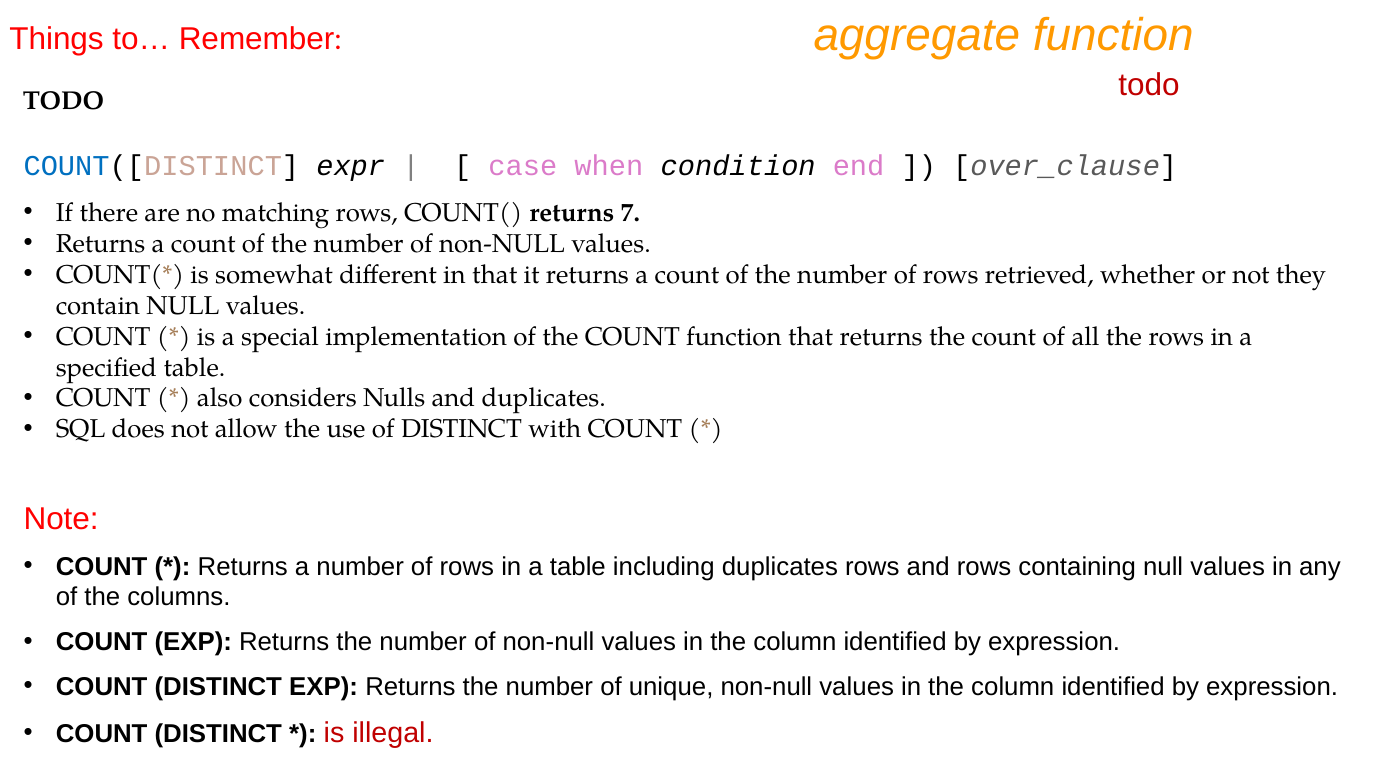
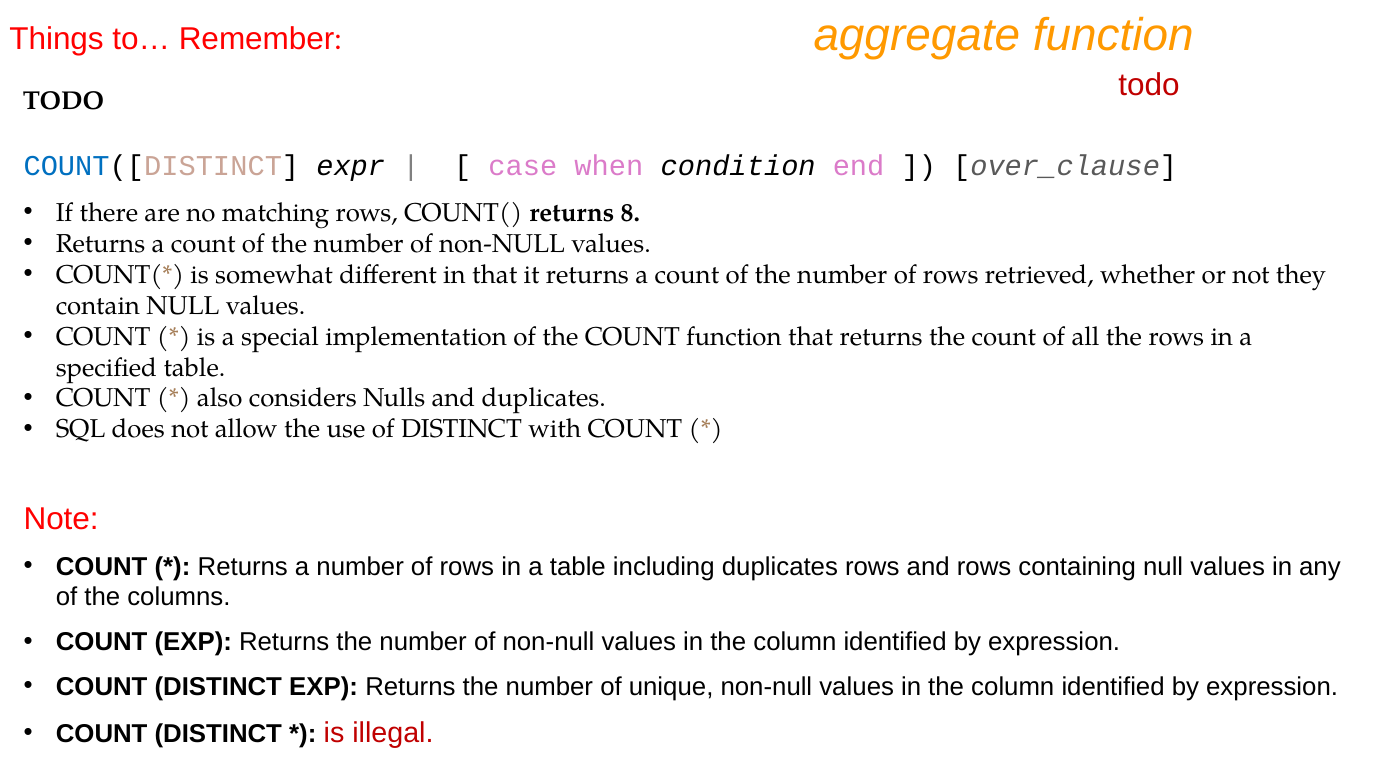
7: 7 -> 8 (630, 213)
